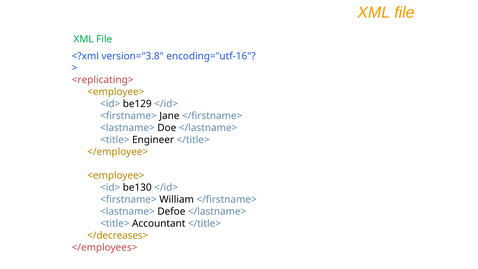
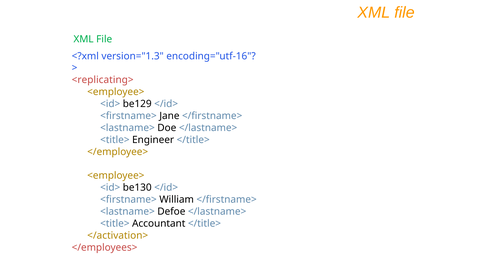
version="3.8: version="3.8 -> version="1.3 (133, 56)
</decreases>: </decreases> -> </activation> (118, 235)
